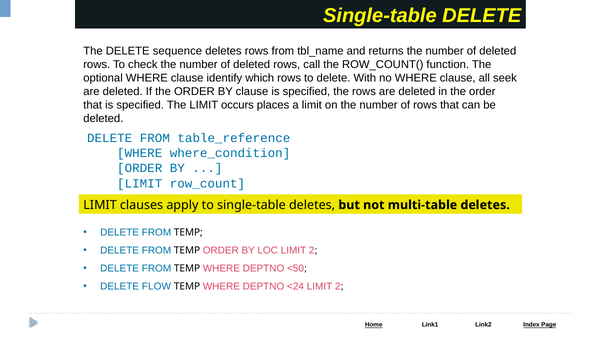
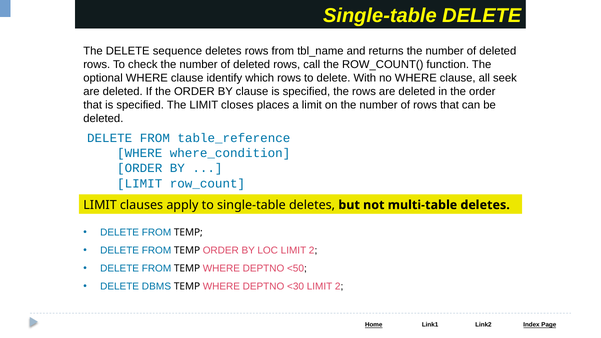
occurs: occurs -> closes (237, 105)
FLOW: FLOW -> DBMS (156, 287)
<24: <24 -> <30 (296, 287)
